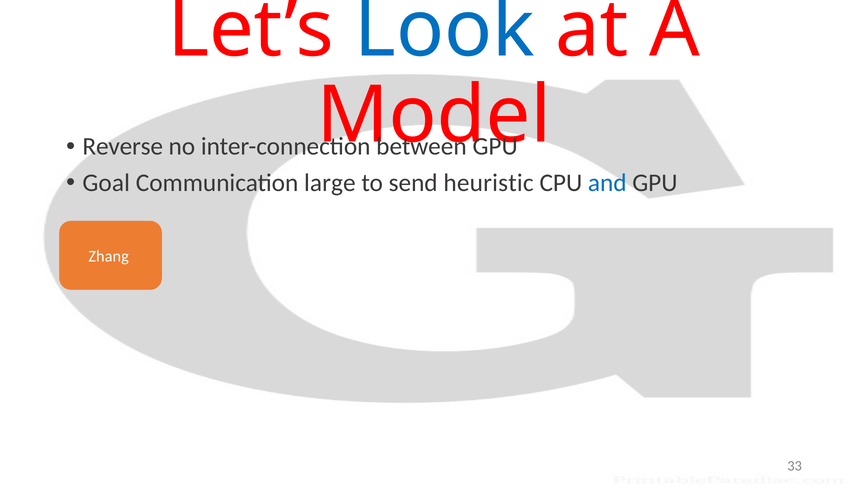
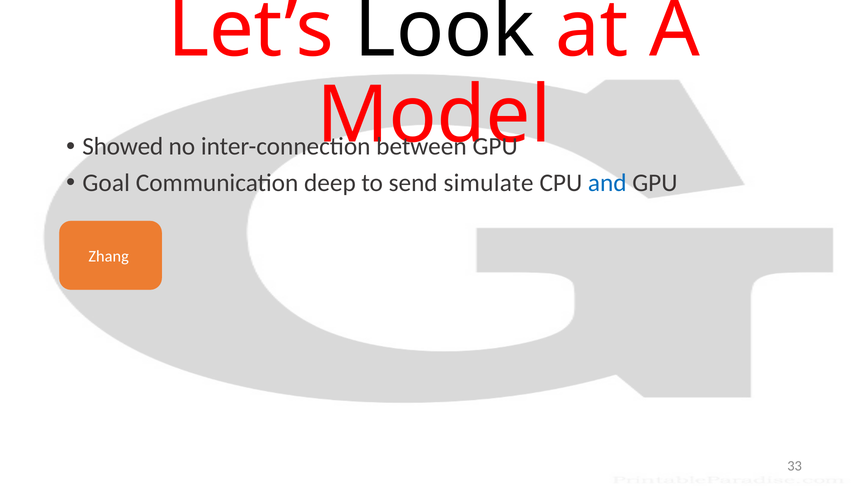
Look colour: blue -> black (445, 30)
Reverse: Reverse -> Showed (123, 147)
large: large -> deep (330, 183)
heuristic: heuristic -> simulate (489, 183)
